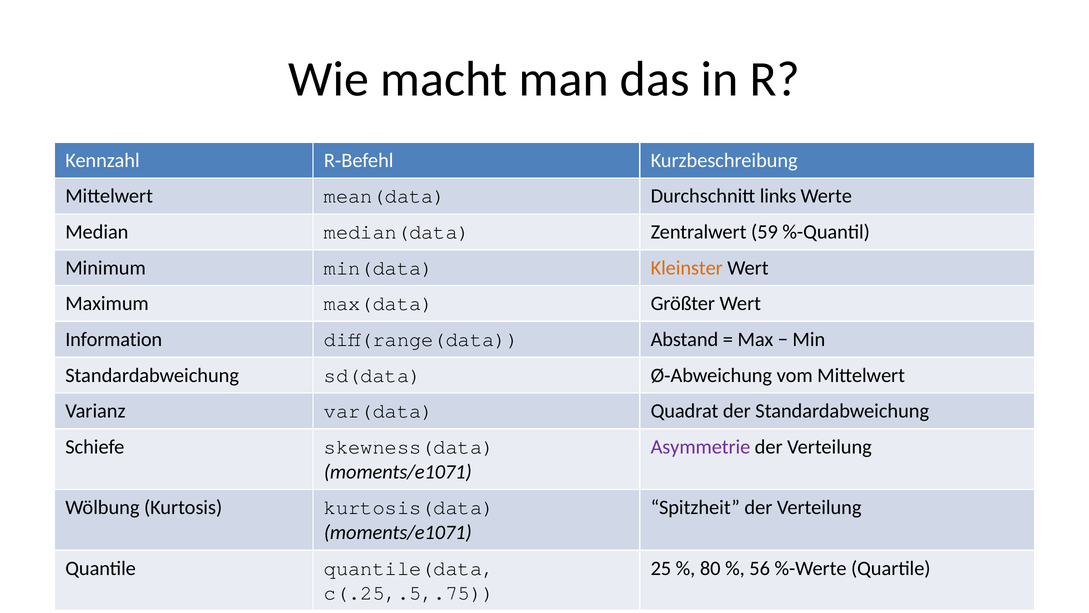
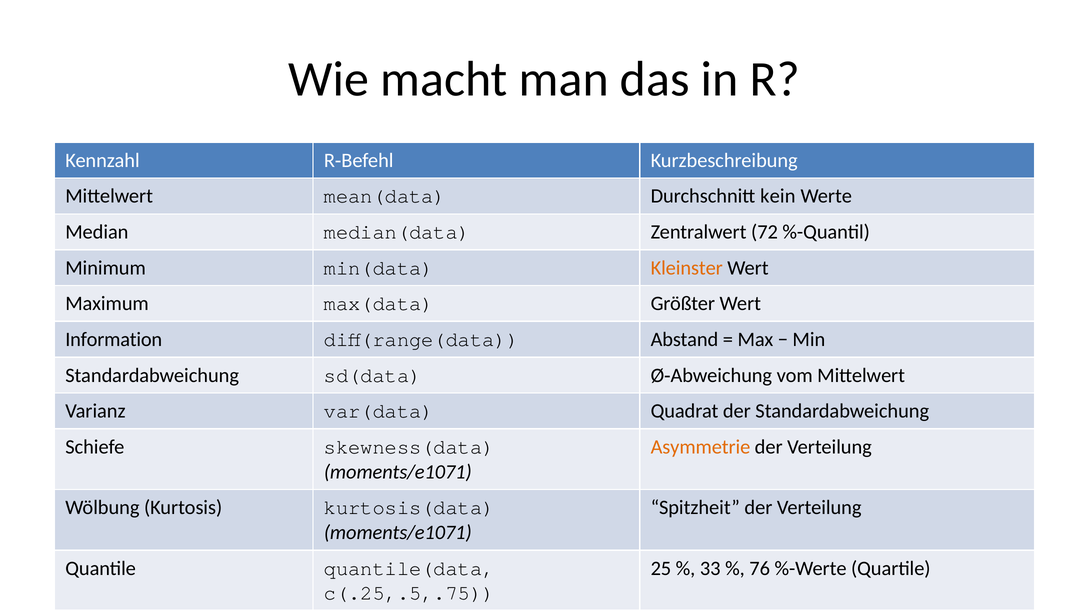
links: links -> kein (778, 196)
59: 59 -> 72 (765, 232)
Asymmetrie colour: purple -> orange (700, 447)
80: 80 -> 33 (710, 568)
56: 56 -> 76 (760, 568)
